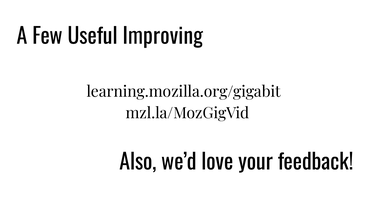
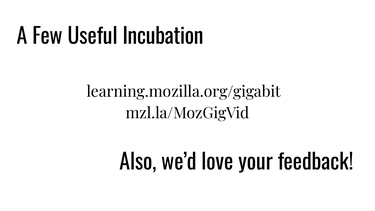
Improving: Improving -> Incubation (163, 37)
